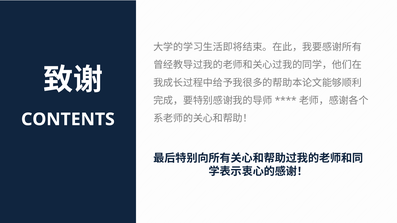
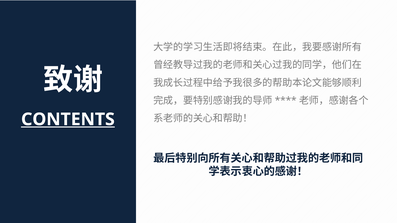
CONTENTS underline: none -> present (68, 120)
